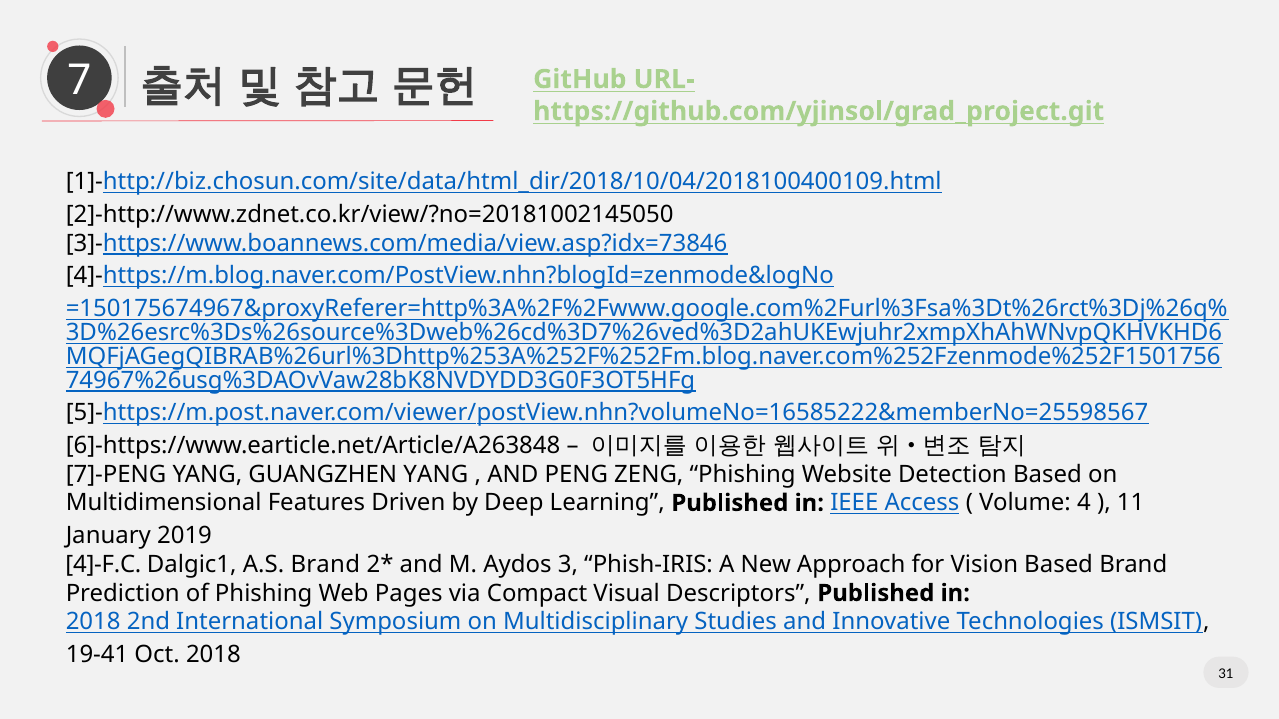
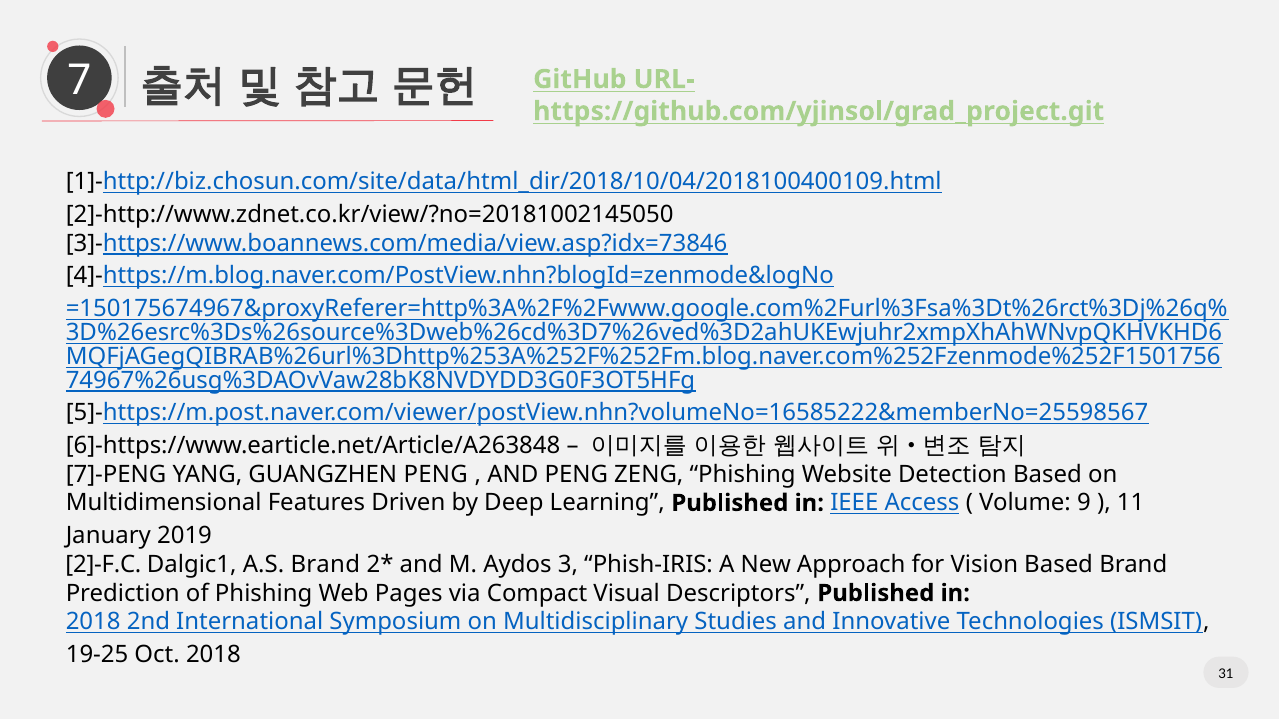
GUANGZHEN YANG: YANG -> PENG (436, 475)
4: 4 -> 9 (1084, 503)
4]-F.C: 4]-F.C -> 2]-F.C (103, 565)
19-41: 19-41 -> 19-25 (97, 655)
